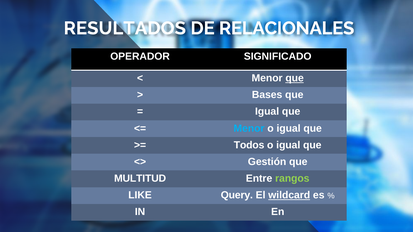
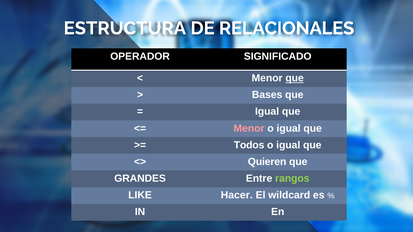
RESULTADOS: RESULTADOS -> ESTRUCTURA (125, 28)
Menor colour: light blue -> pink (249, 128)
Gestión: Gestión -> Quieren (267, 162)
MULTITUD: MULTITUD -> GRANDES (140, 179)
Query: Query -> Hacer (237, 195)
wildcard underline: present -> none (289, 195)
